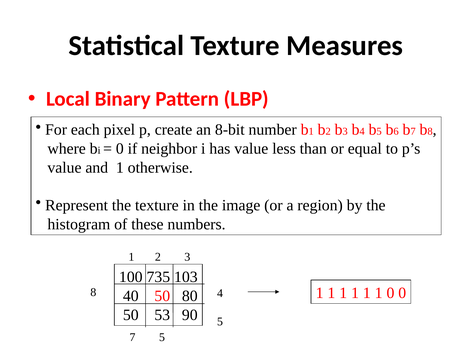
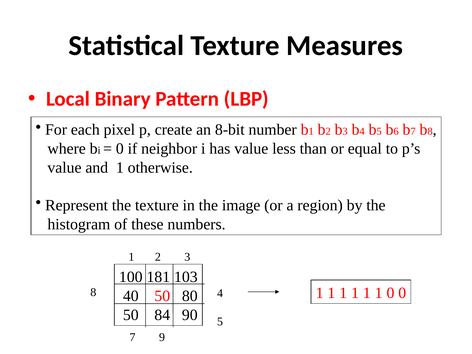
735: 735 -> 181 (158, 277)
53: 53 -> 84 (162, 315)
7 5: 5 -> 9 (162, 337)
